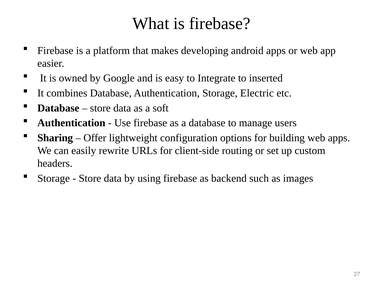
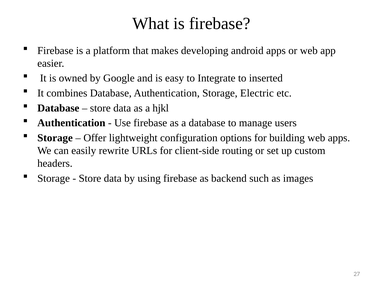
soft: soft -> hjkl (161, 108)
Sharing: Sharing -> Storage (55, 138)
